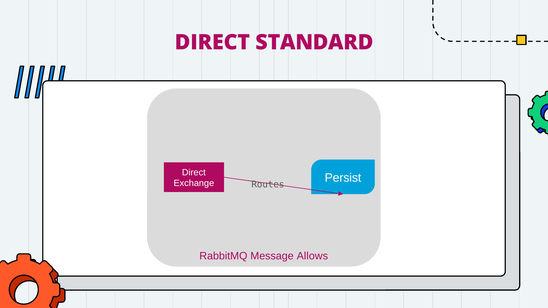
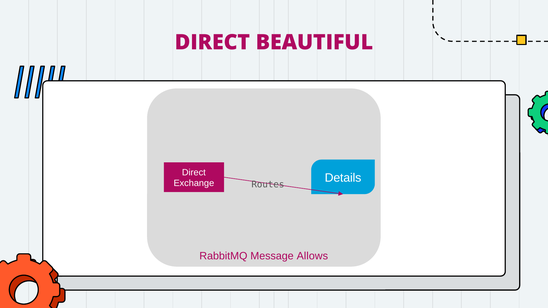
STANDARD: STANDARD -> BEAUTIFUL (314, 43)
Persist: Persist -> Details (343, 178)
